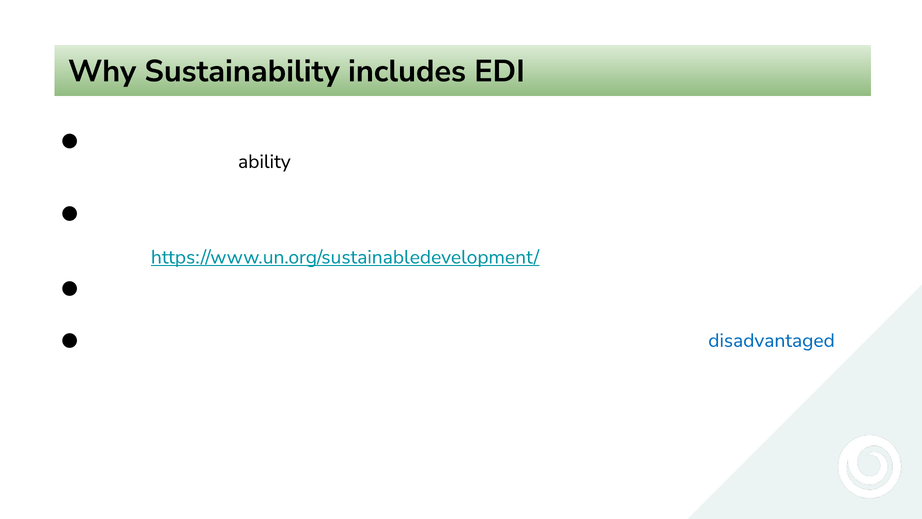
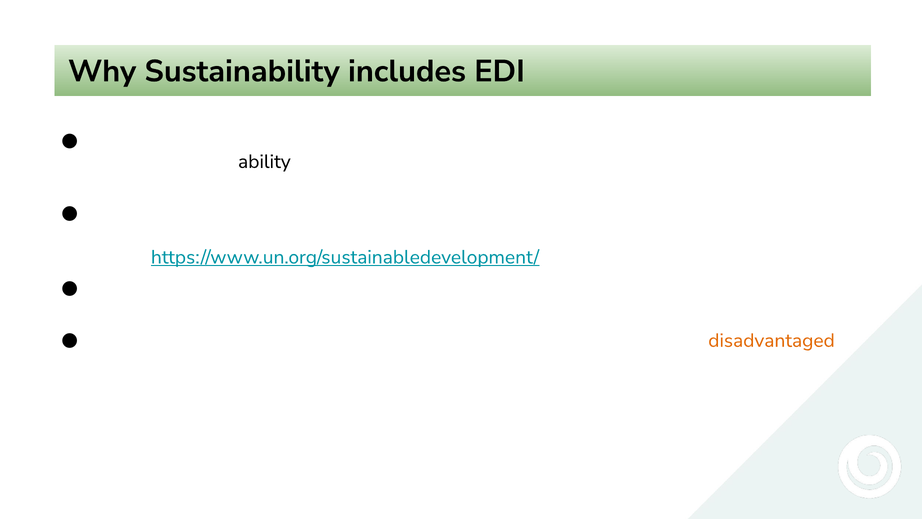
disadvantaged colour: blue -> orange (772, 340)
